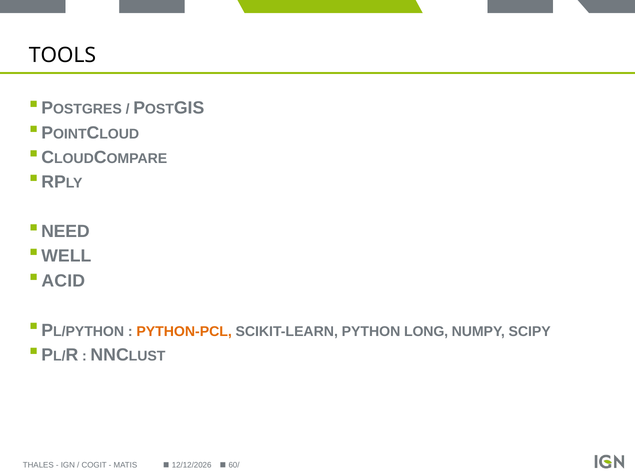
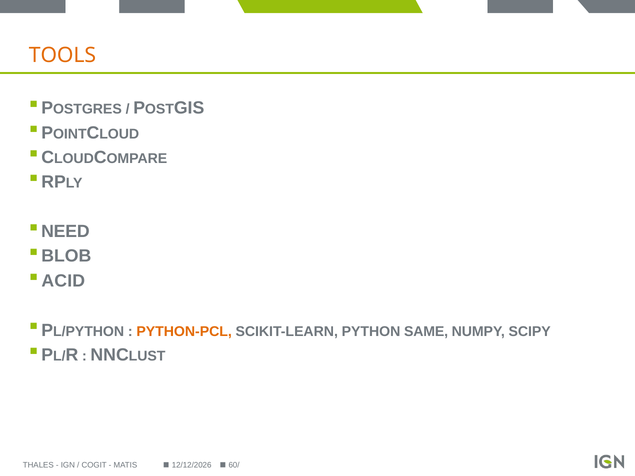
TOOLS colour: black -> orange (62, 55)
WELL: WELL -> BLOB (66, 256)
LONG: LONG -> SAME (426, 332)
